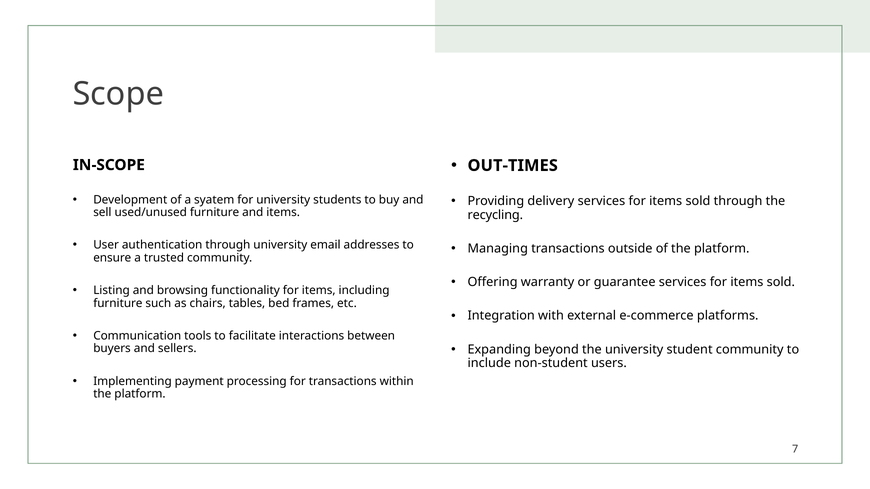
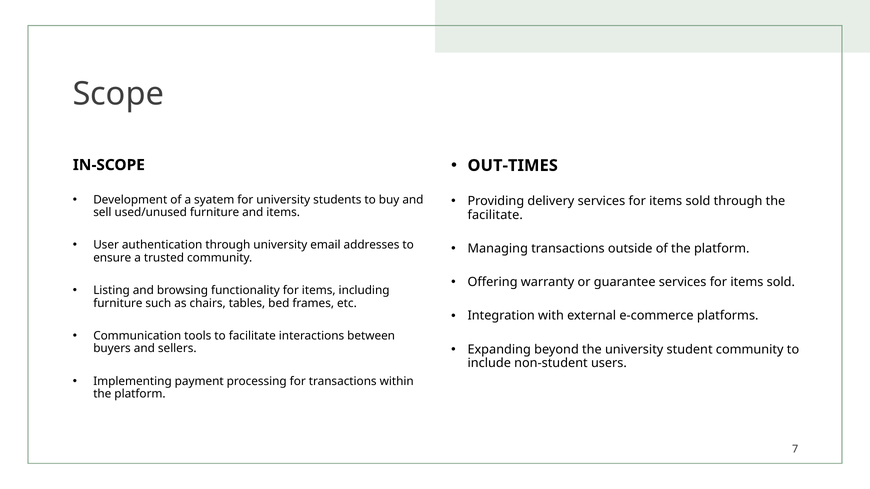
recycling: recycling -> facilitate (495, 215)
